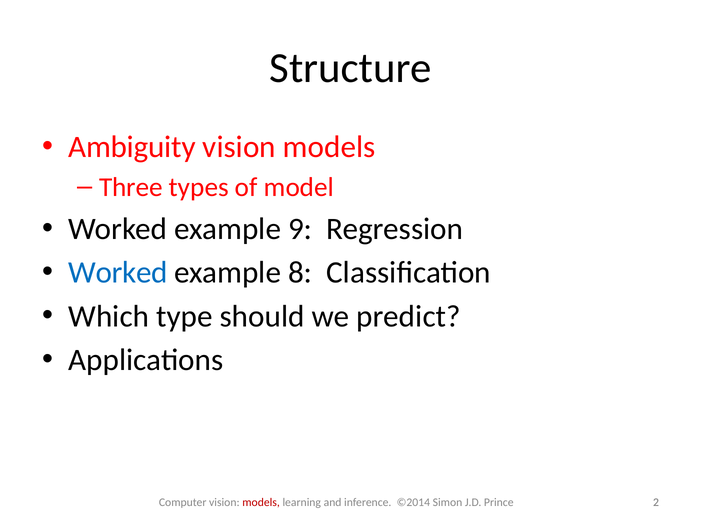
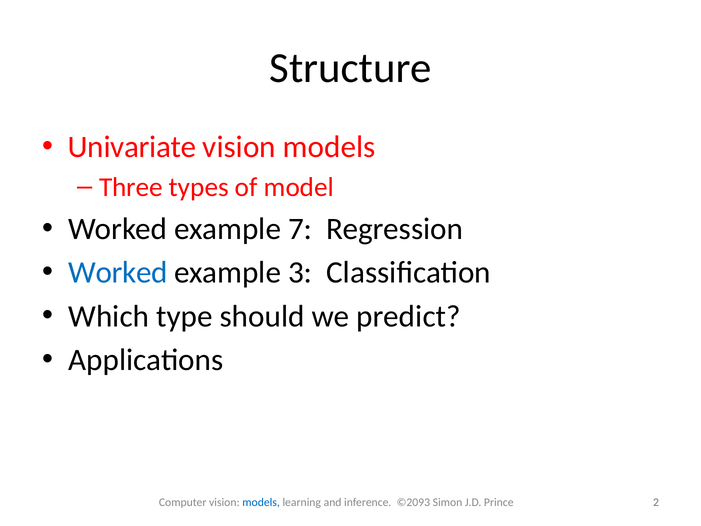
Ambiguity: Ambiguity -> Univariate (132, 147)
9: 9 -> 7 (300, 229)
8: 8 -> 3 (300, 273)
models colour: red -> blue (261, 502)
©2014: ©2014 -> ©2093 (413, 502)
